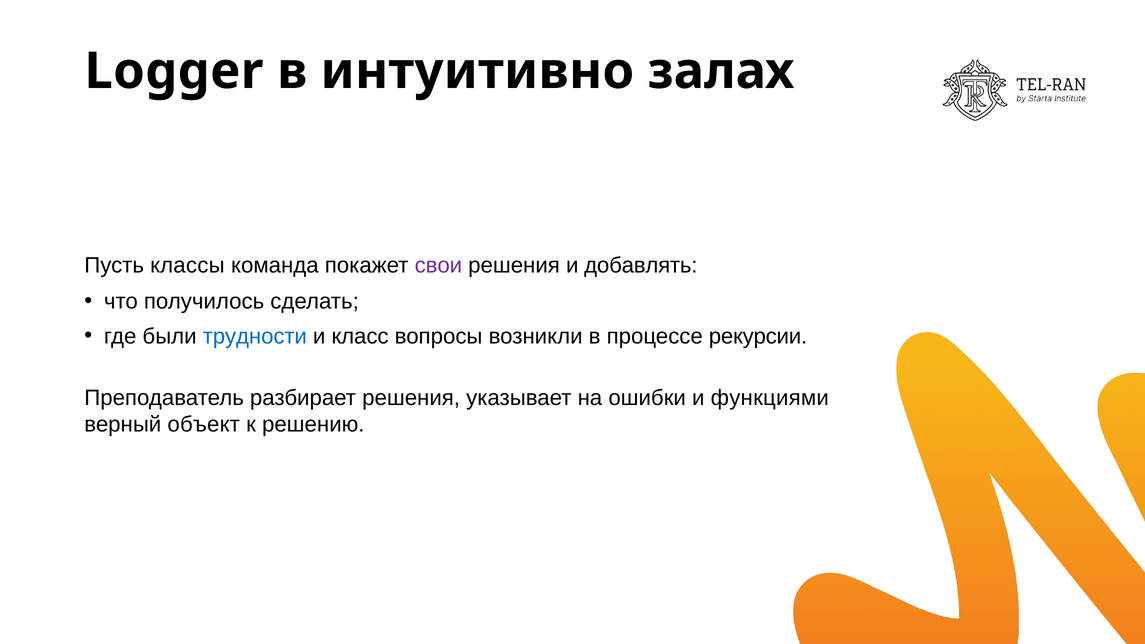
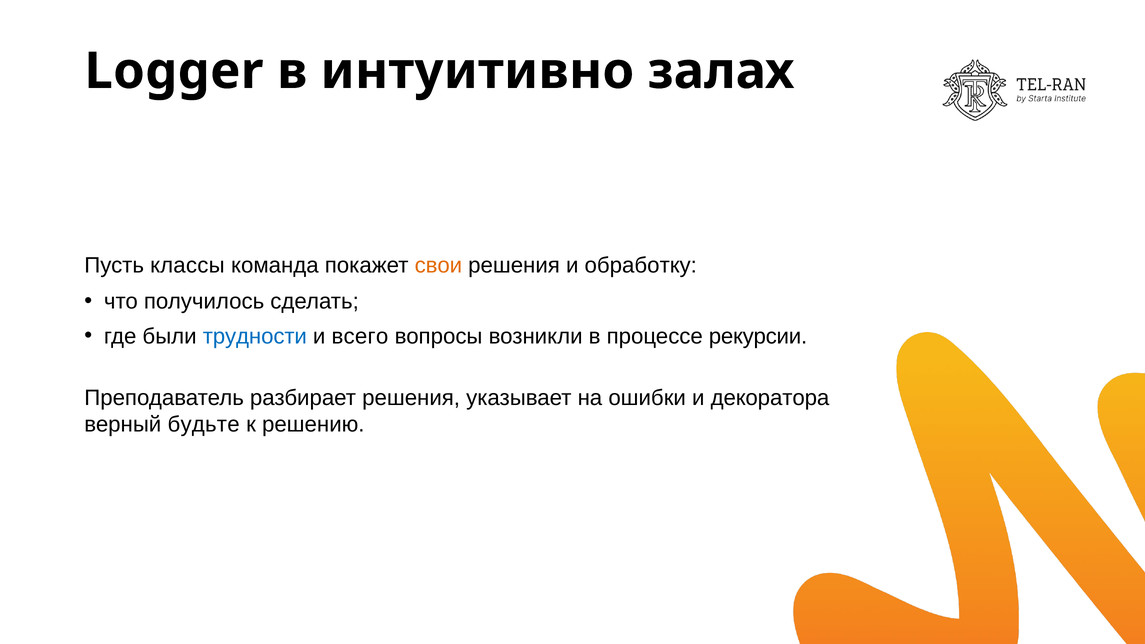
свои colour: purple -> orange (438, 265)
добавлять: добавлять -> обработку (641, 265)
класс: класс -> всего (360, 336)
функциями: функциями -> декоратора (770, 398)
объект: объект -> будьте (204, 425)
